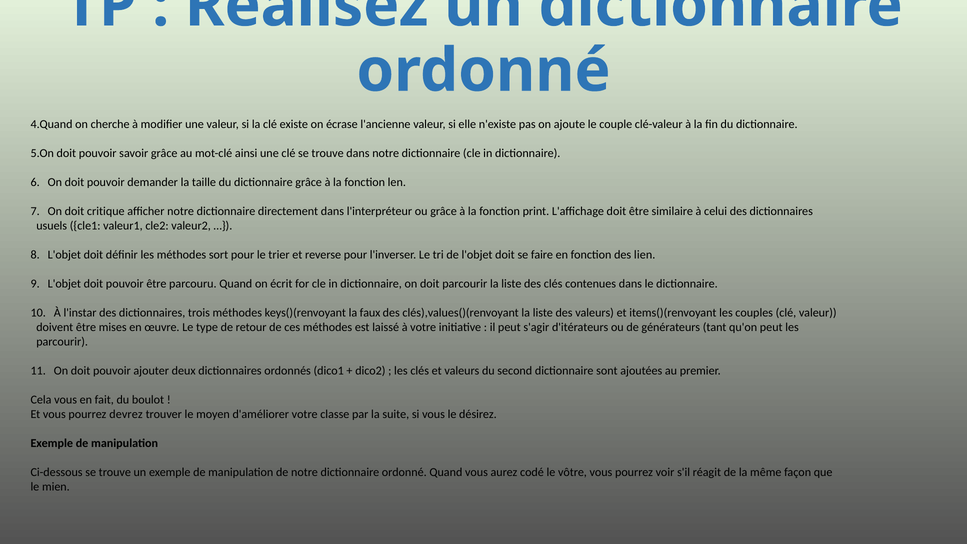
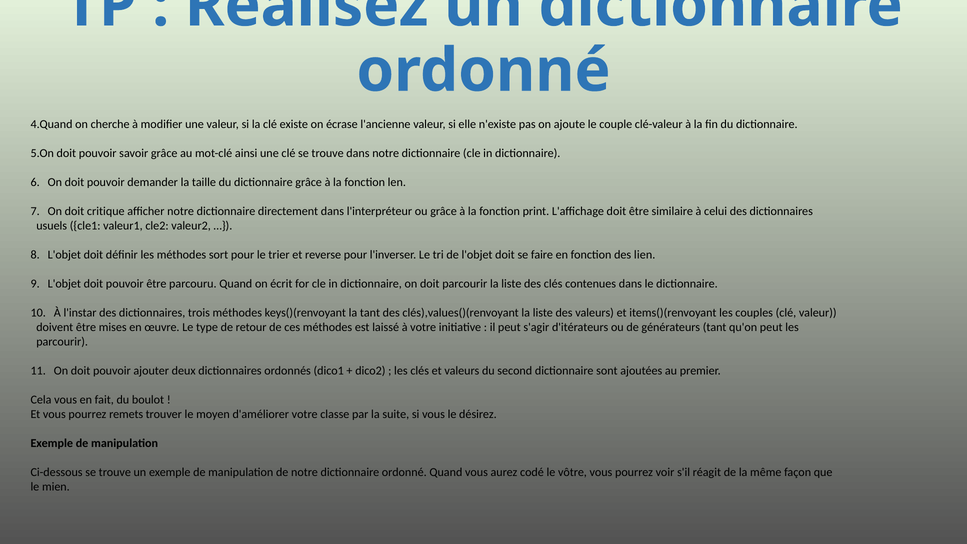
la faux: faux -> tant (370, 313)
devrez: devrez -> remets (126, 414)
